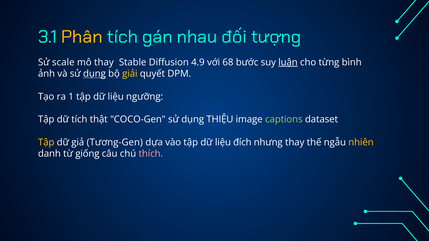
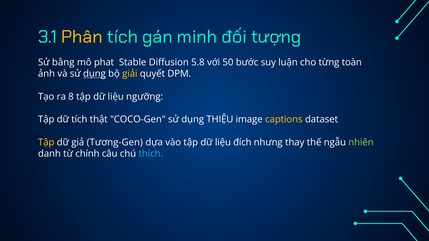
nhau: nhau -> minh (197, 37)
scale: scale -> bằng (63, 62)
mô thay: thay -> phat (104, 62)
4.9: 4.9 -> 5.8 (198, 62)
68: 68 -> 50 (228, 62)
luận underline: present -> none (288, 62)
bình: bình -> toàn (352, 62)
1: 1 -> 8 (71, 97)
captions colour: light green -> yellow (284, 120)
nhiên colour: yellow -> light green (361, 142)
giống: giống -> chính (87, 154)
thích colour: pink -> light blue (151, 154)
